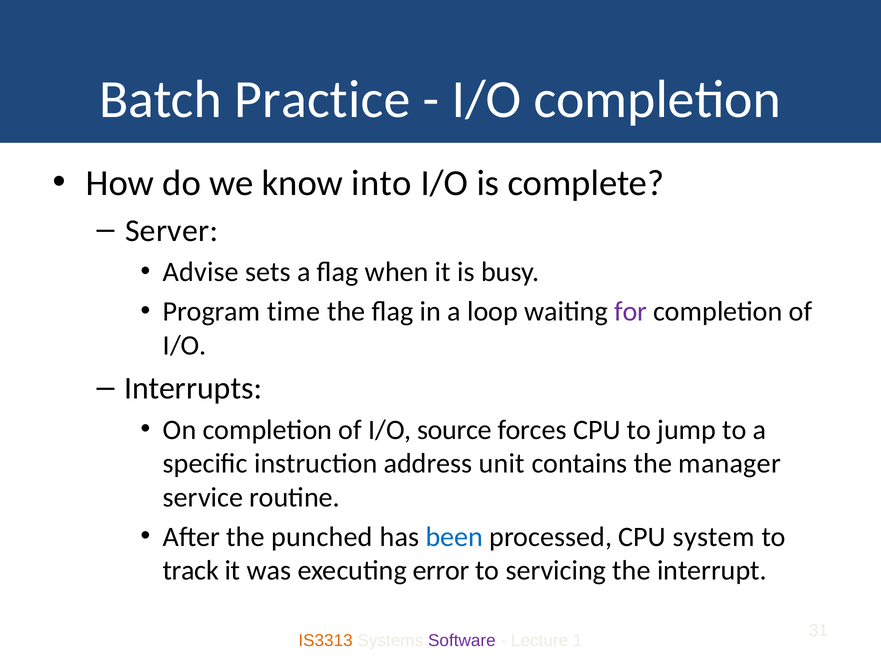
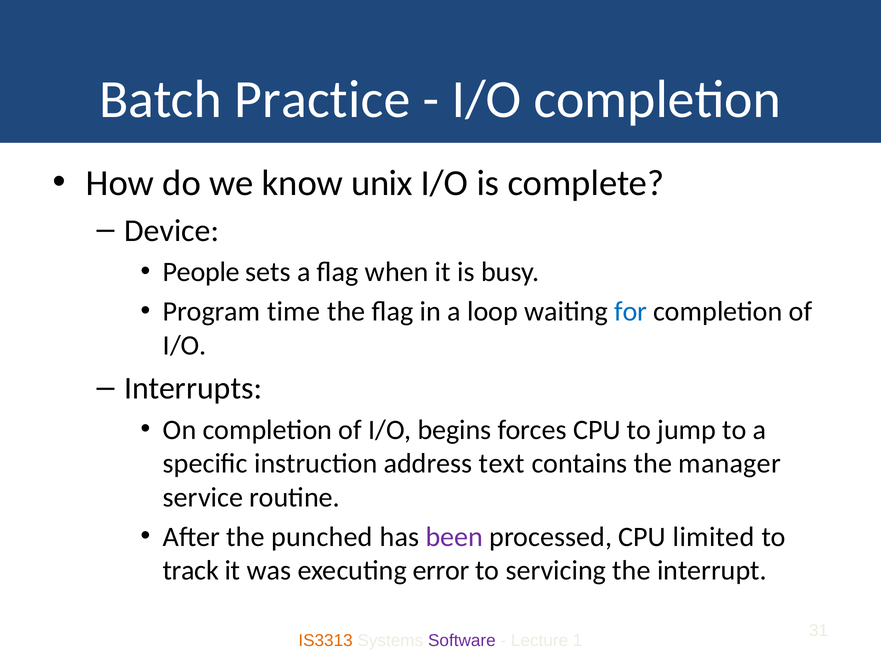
into: into -> unix (382, 183)
Server: Server -> Device (172, 231)
Advise: Advise -> People (201, 272)
for colour: purple -> blue (631, 312)
source: source -> begins (454, 430)
unit: unit -> text (502, 464)
been colour: blue -> purple (454, 537)
system: system -> limited (714, 537)
